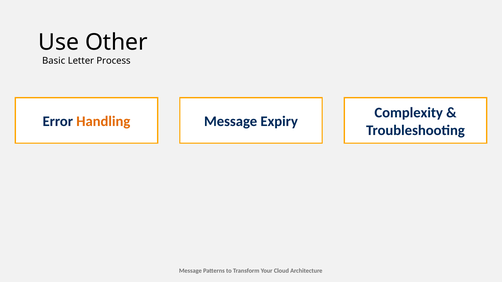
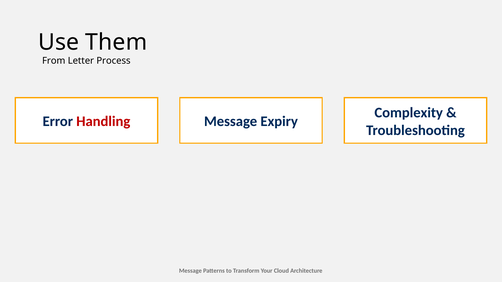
Other: Other -> Them (116, 42)
Basic: Basic -> From (54, 61)
Handling colour: orange -> red (103, 122)
